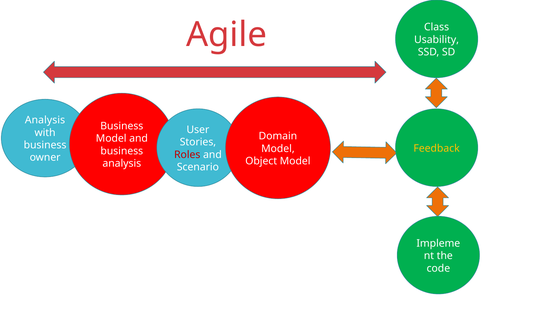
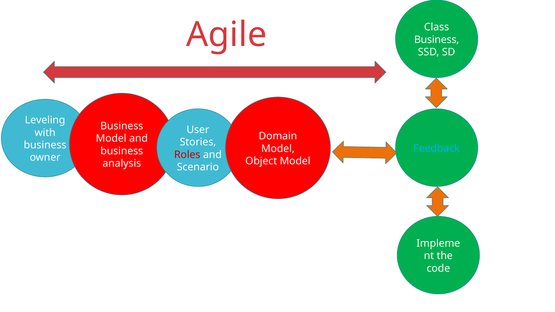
Usability: Usability -> Business (437, 40)
Analysis: Analysis -> Leveling (45, 120)
Feedback colour: yellow -> light blue (437, 148)
